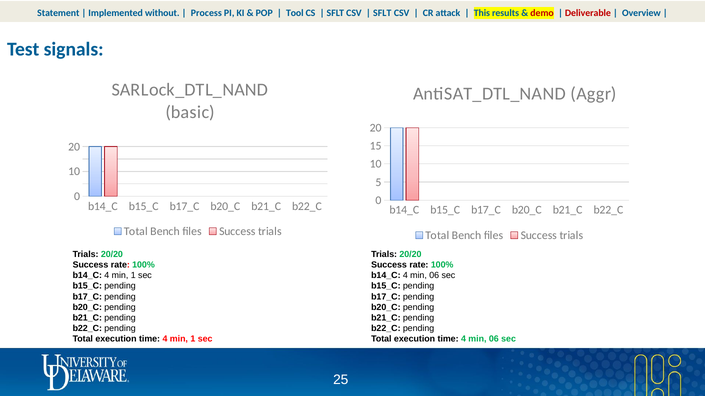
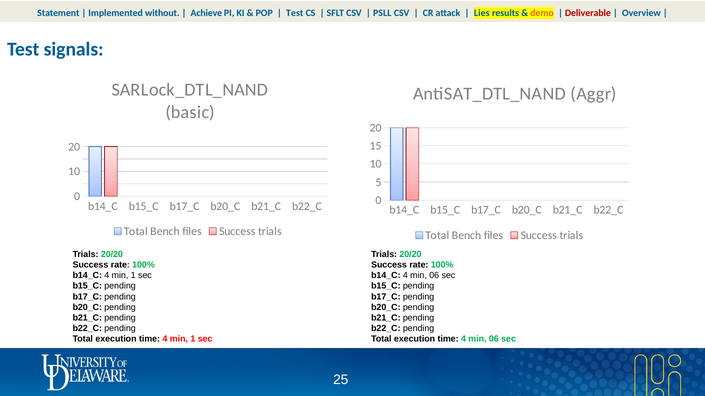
Process: Process -> Achieve (206, 13)
Tool: Tool -> Test (295, 13)
SFLT: SFLT -> PSLL (382, 13)
This: This -> Lies (482, 13)
demo colour: red -> orange (542, 13)
